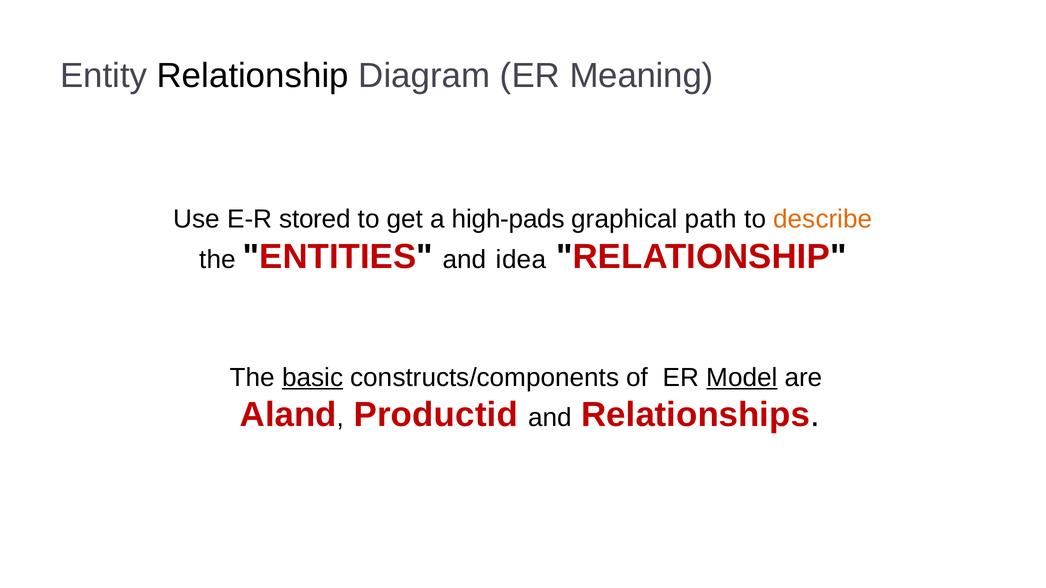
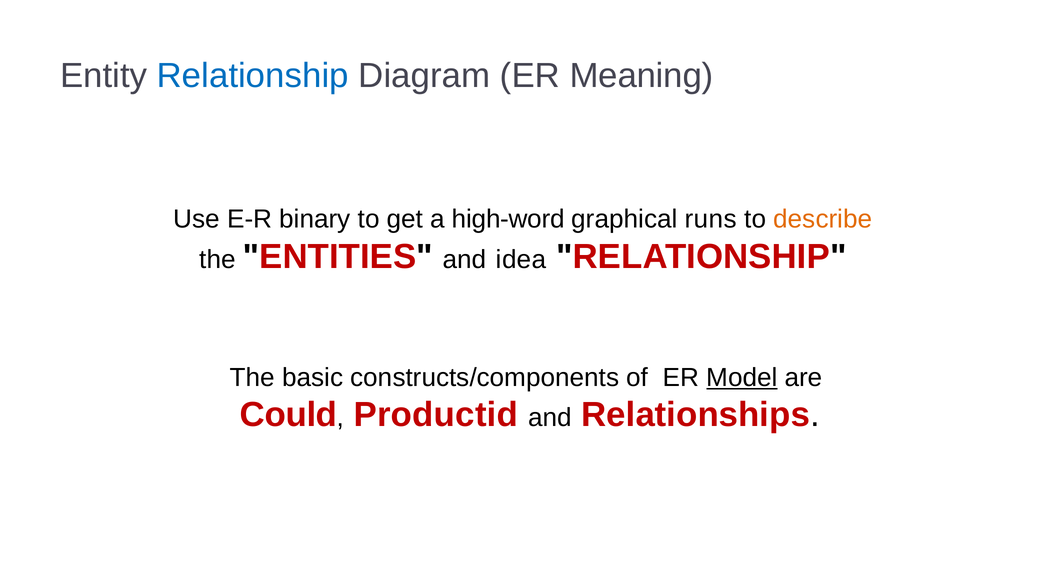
Relationship colour: black -> blue (253, 76)
stored: stored -> binary (315, 219)
high-pads: high-pads -> high-word (508, 219)
path: path -> runs (711, 219)
basic underline: present -> none (313, 378)
Aland: Aland -> Could (288, 415)
